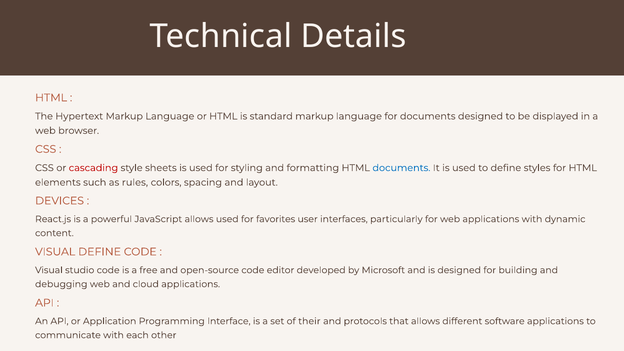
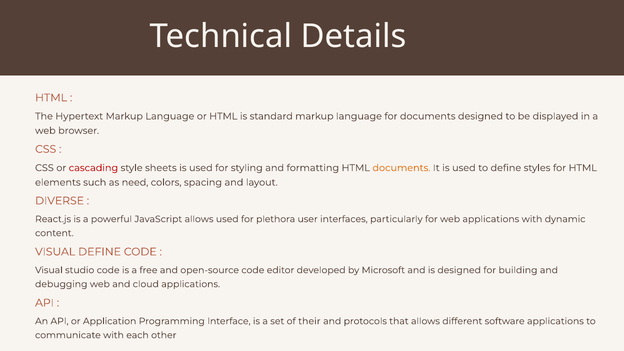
documents colour: blue -> orange (401, 168)
rules: rules -> need (135, 182)
DEVICES: DEVICES -> DIVERSE (60, 201)
favorites: favorites -> plethora (276, 219)
